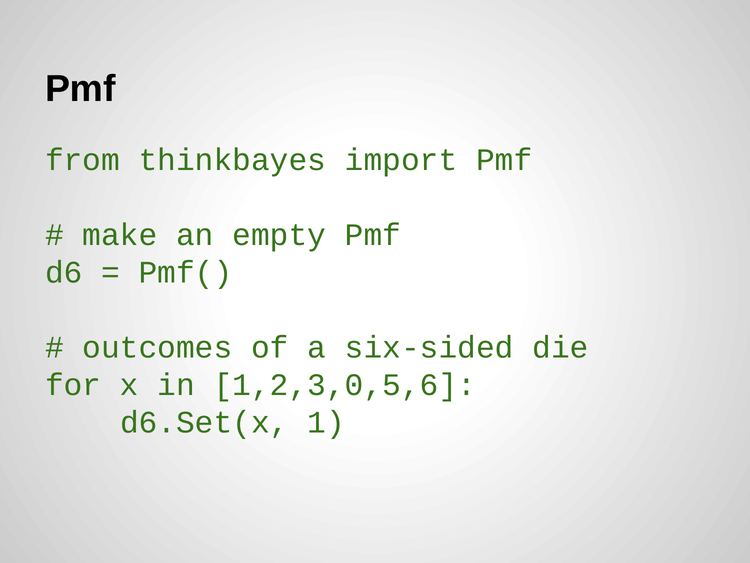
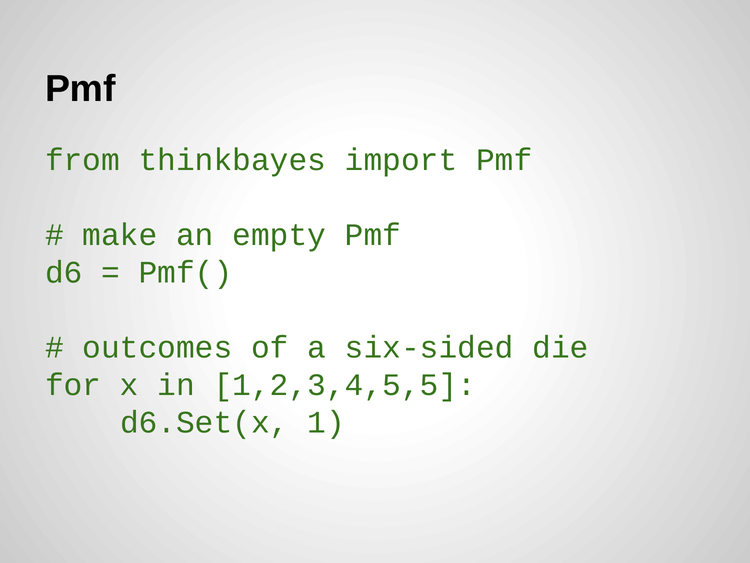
1,2,3,0,5,6: 1,2,3,0,5,6 -> 1,2,3,4,5,5 (345, 385)
